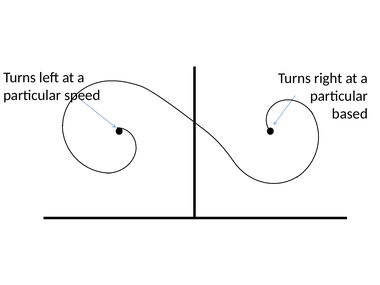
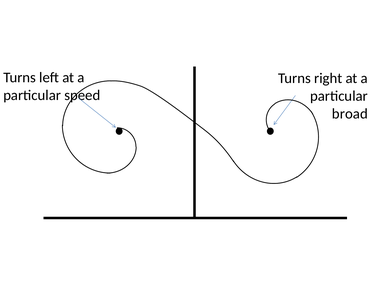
based: based -> broad (350, 114)
